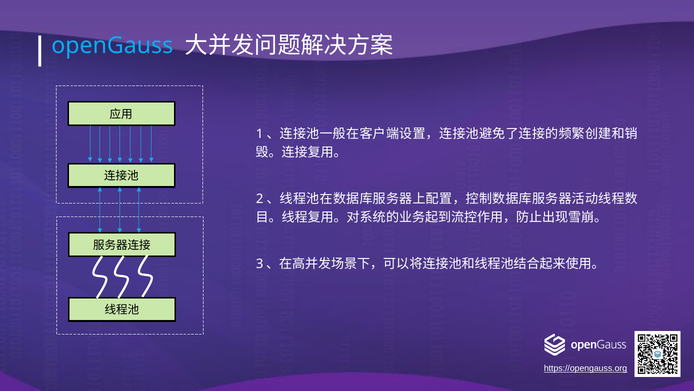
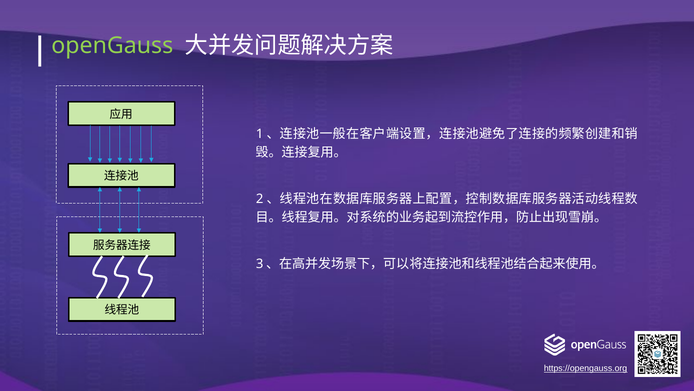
openGauss colour: light blue -> light green (112, 46)
